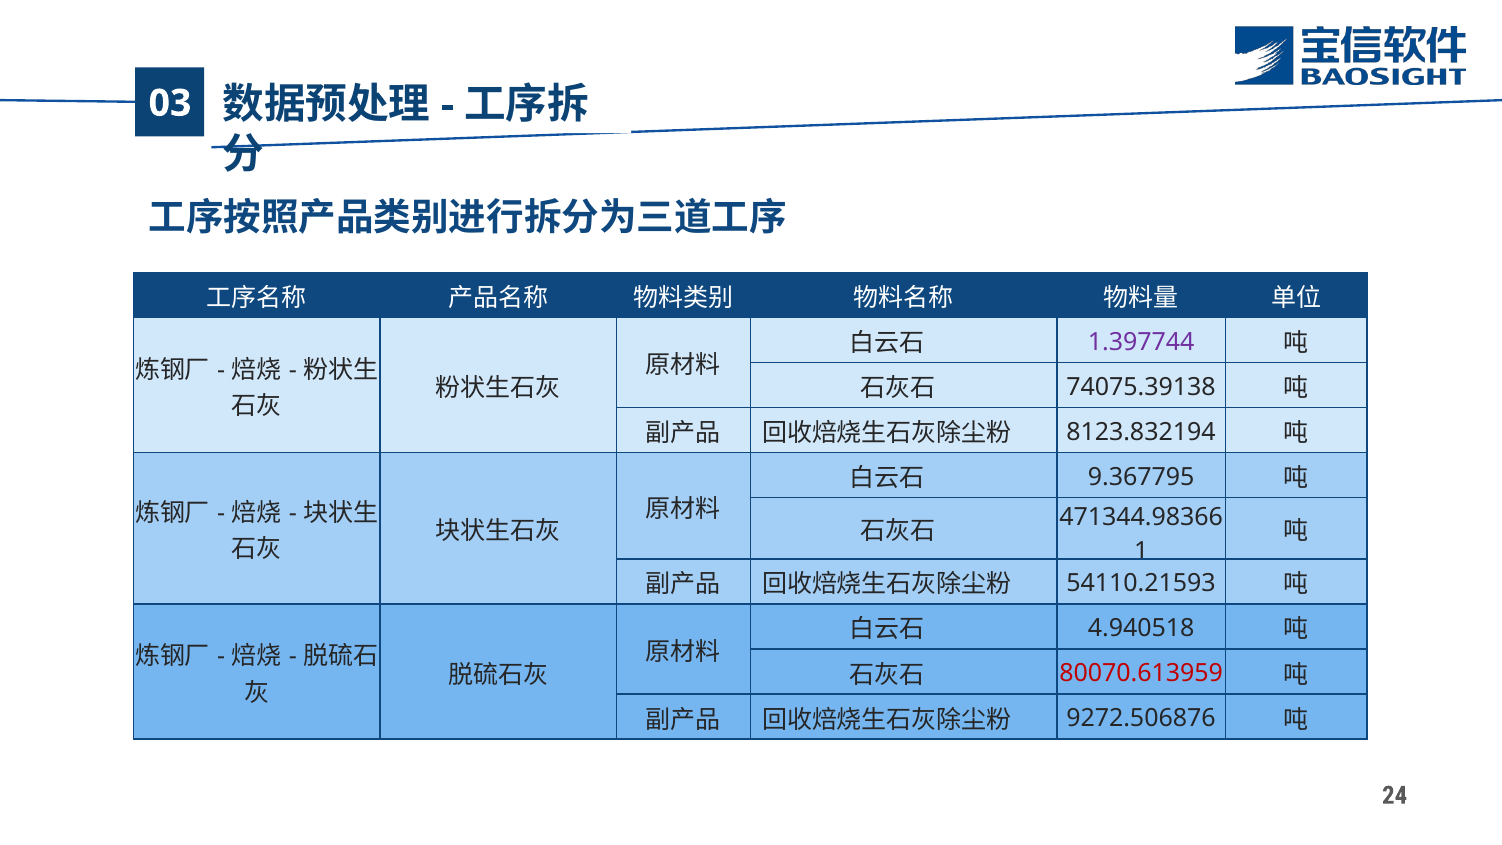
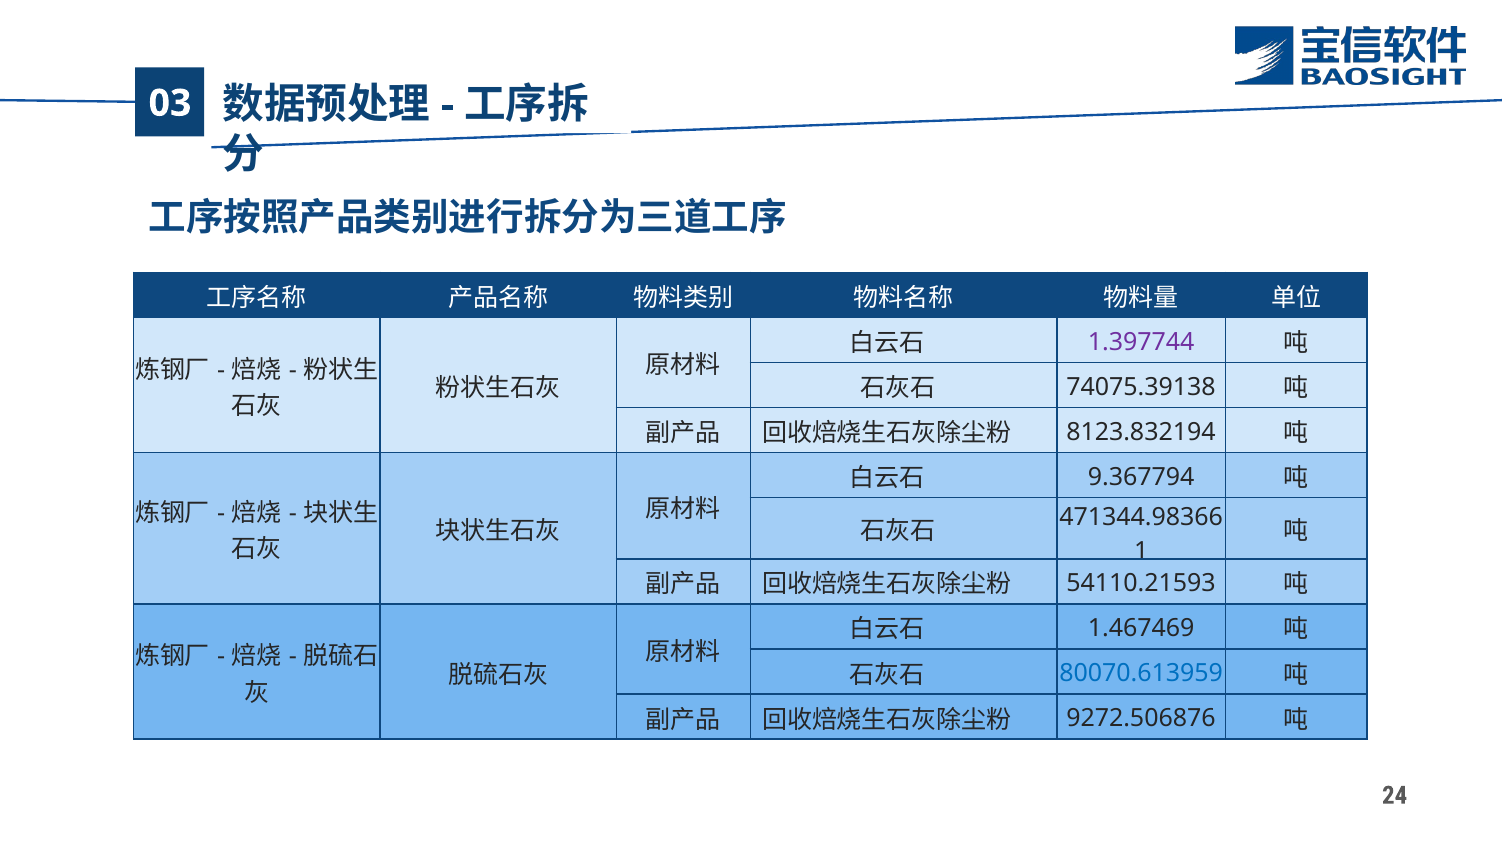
9.367795: 9.367795 -> 9.367794 (1141, 477)
4.940518: 4.940518 -> 1.467469 (1141, 628)
80070.613959 colour: red -> blue (1141, 673)
